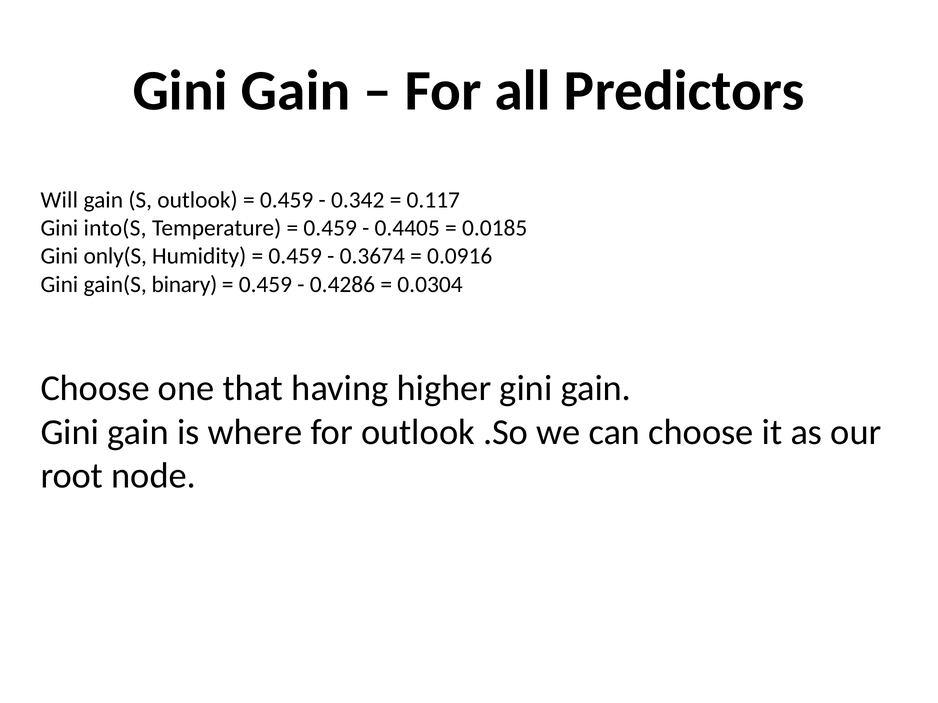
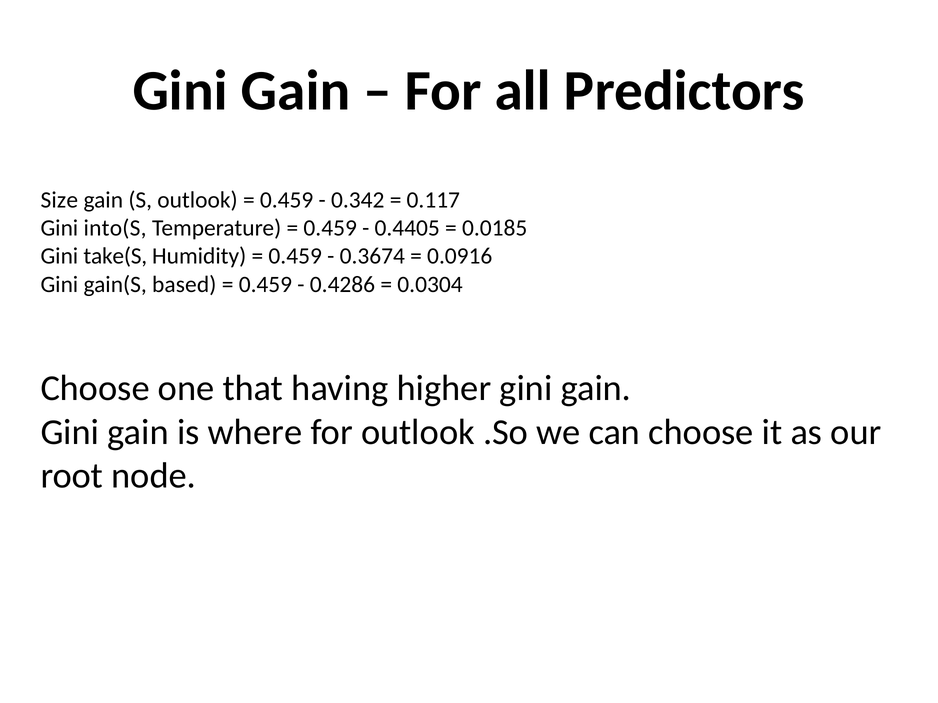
Will: Will -> Size (59, 200)
only(S: only(S -> take(S (115, 256)
binary: binary -> based (184, 284)
